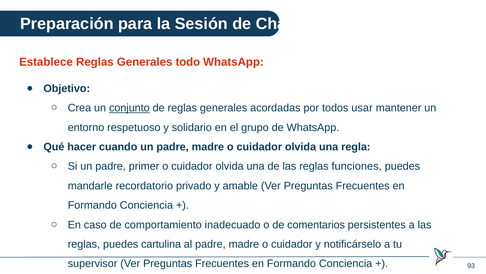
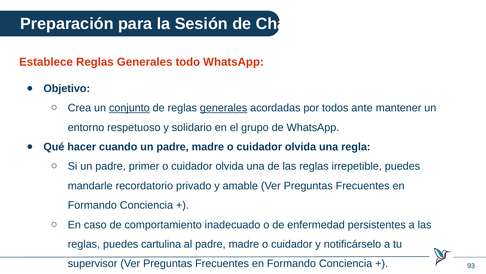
generales underline: none -> present (224, 108)
usar: usar -> ante (362, 108)
funciones: funciones -> irrepetible (357, 166)
comentarios: comentarios -> enfermedad (316, 224)
